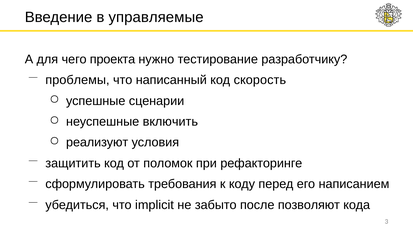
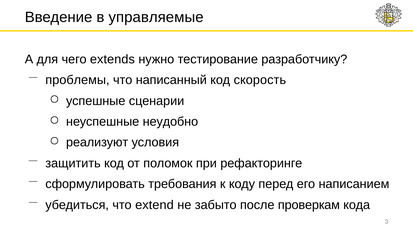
проекта: проекта -> extends (112, 59)
включить: включить -> неудобно (170, 122)
implicit: implicit -> extend (154, 205)
позволяют: позволяют -> проверкам (309, 205)
